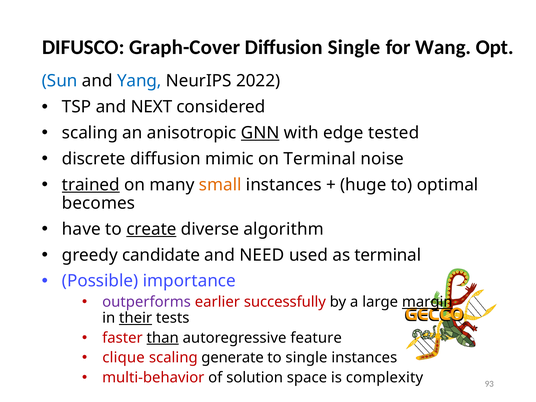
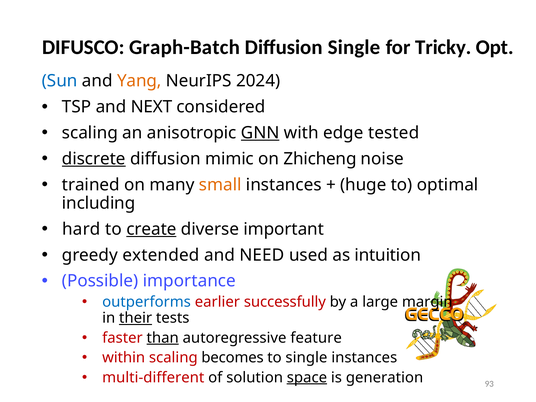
Graph-Cover: Graph-Cover -> Graph-Batch (185, 47)
Wang: Wang -> Tricky (443, 47)
Yang colour: blue -> orange (139, 81)
2022: 2022 -> 2024 (258, 81)
discrete underline: none -> present (94, 159)
on Terminal: Terminal -> Zhicheng (320, 159)
trained underline: present -> none (91, 185)
becomes: becomes -> including (99, 203)
have: have -> hard (81, 229)
algorithm: algorithm -> important (284, 229)
candidate: candidate -> extended (161, 255)
as terminal: terminal -> intuition (388, 255)
outperforms colour: purple -> blue (147, 302)
margin underline: present -> none (427, 302)
clique: clique -> within (124, 358)
generate: generate -> becomes (233, 358)
multi-behavior: multi-behavior -> multi-different (153, 377)
space underline: none -> present (307, 377)
complexity: complexity -> generation (385, 377)
